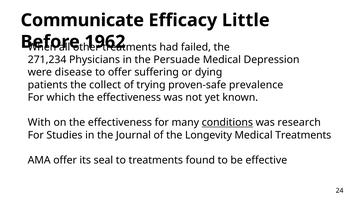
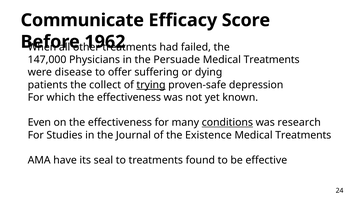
Little: Little -> Score (246, 20)
271,234: 271,234 -> 147,000 (47, 60)
Depression: Depression -> Treatments (272, 60)
trying underline: none -> present (151, 85)
prevalence: prevalence -> depression (256, 85)
With: With -> Even (39, 122)
Longevity: Longevity -> Existence (208, 135)
AMA offer: offer -> have (65, 160)
